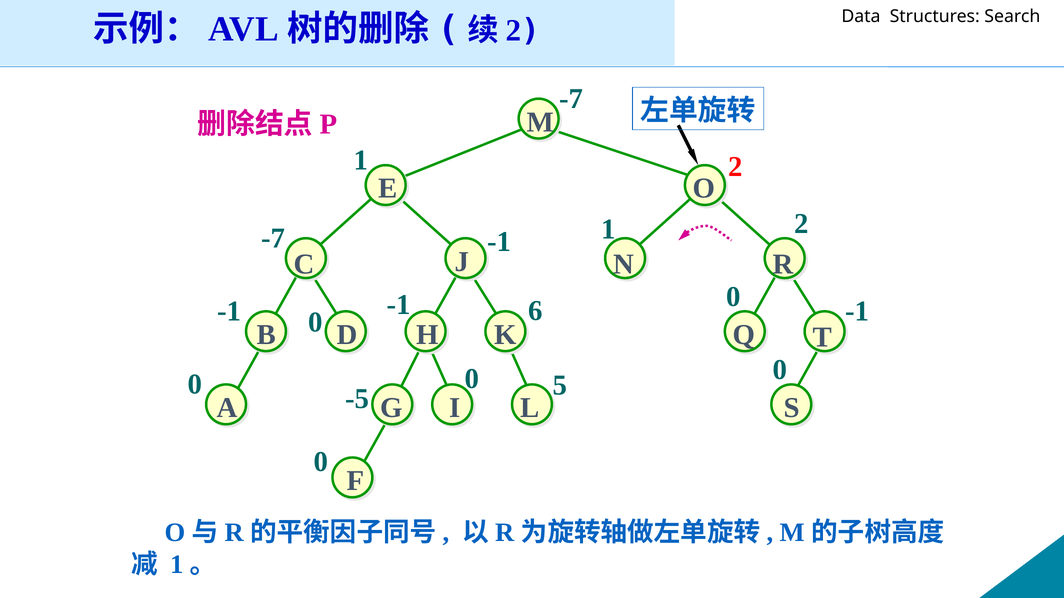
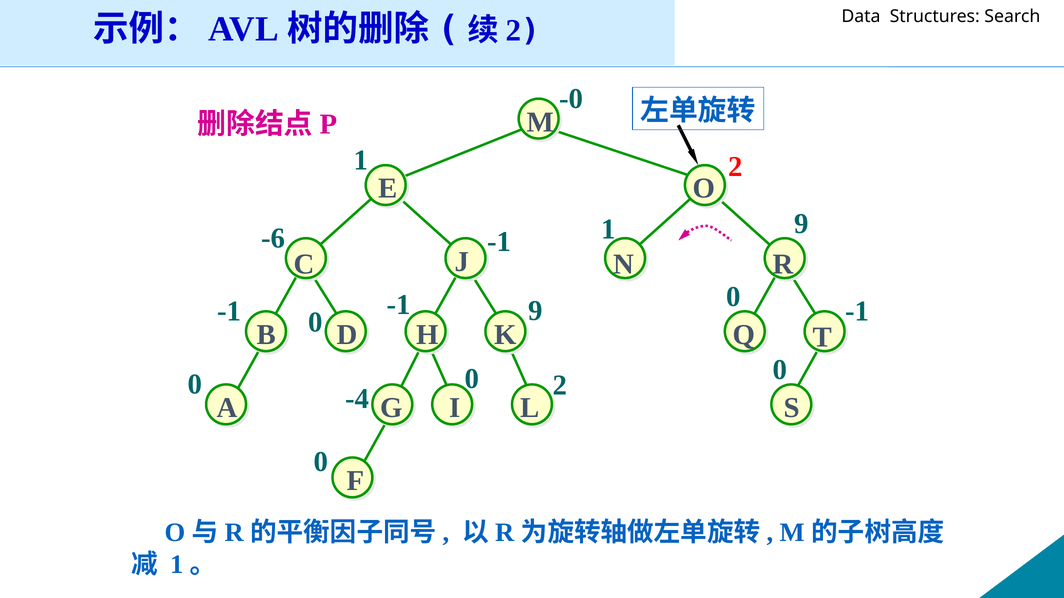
-7: -7 -> -0 (571, 99)
1 2: 2 -> 9 (802, 224)
-7: -7 -> -6 (273, 238)
-1 6: 6 -> 9 (536, 311)
0 5: 5 -> 2 (560, 385)
-5: -5 -> -4 (357, 399)
